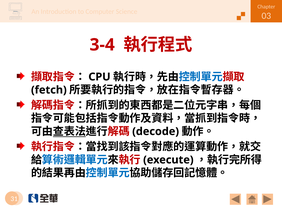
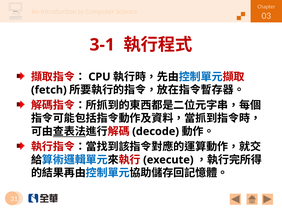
3-4: 3-4 -> 3-1 (102, 45)
